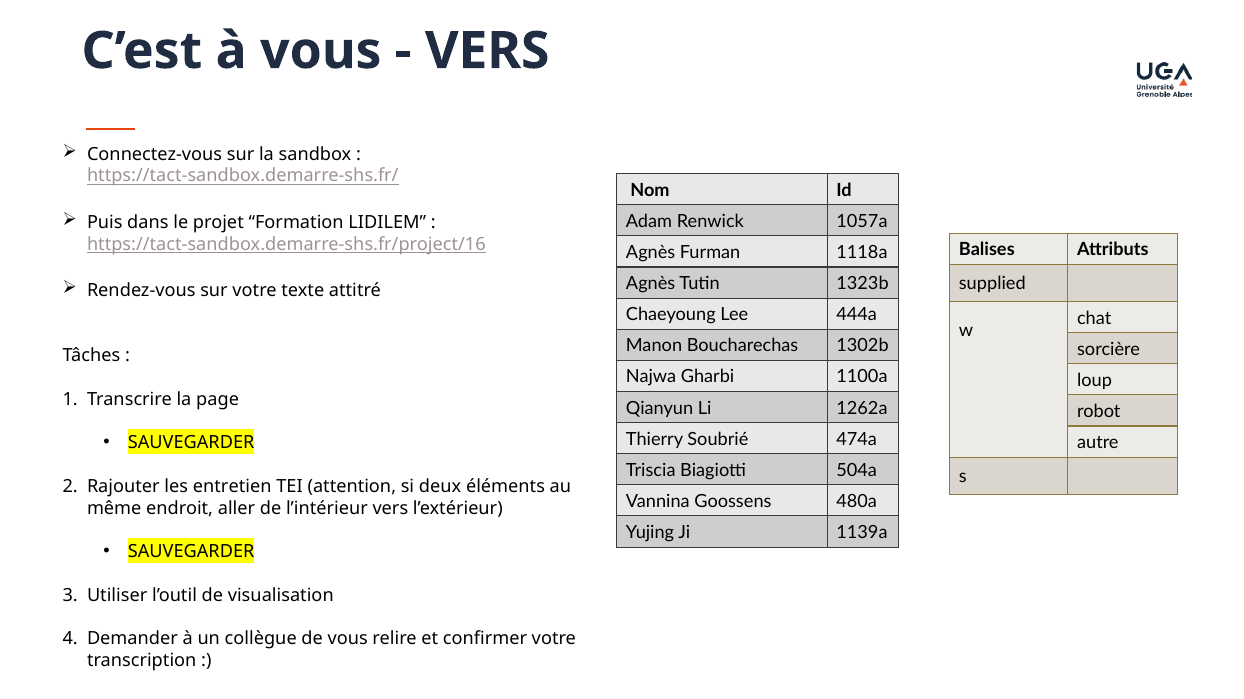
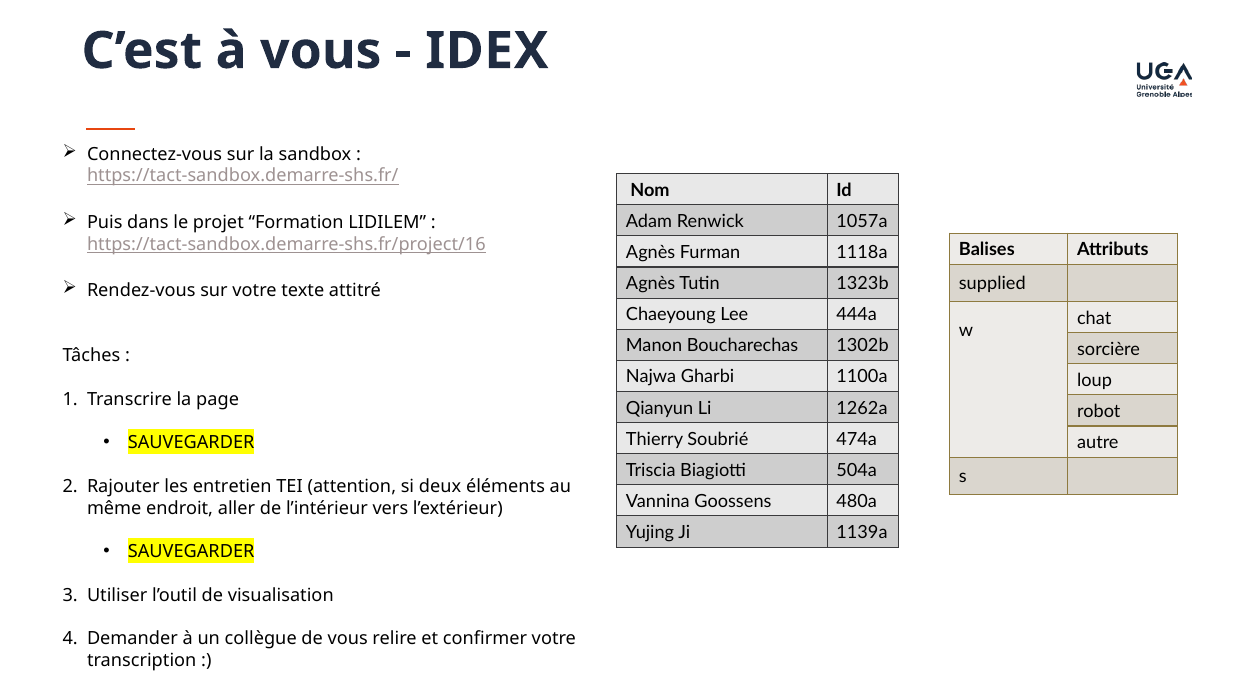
VERS: VERS -> IDEX (487, 51)
